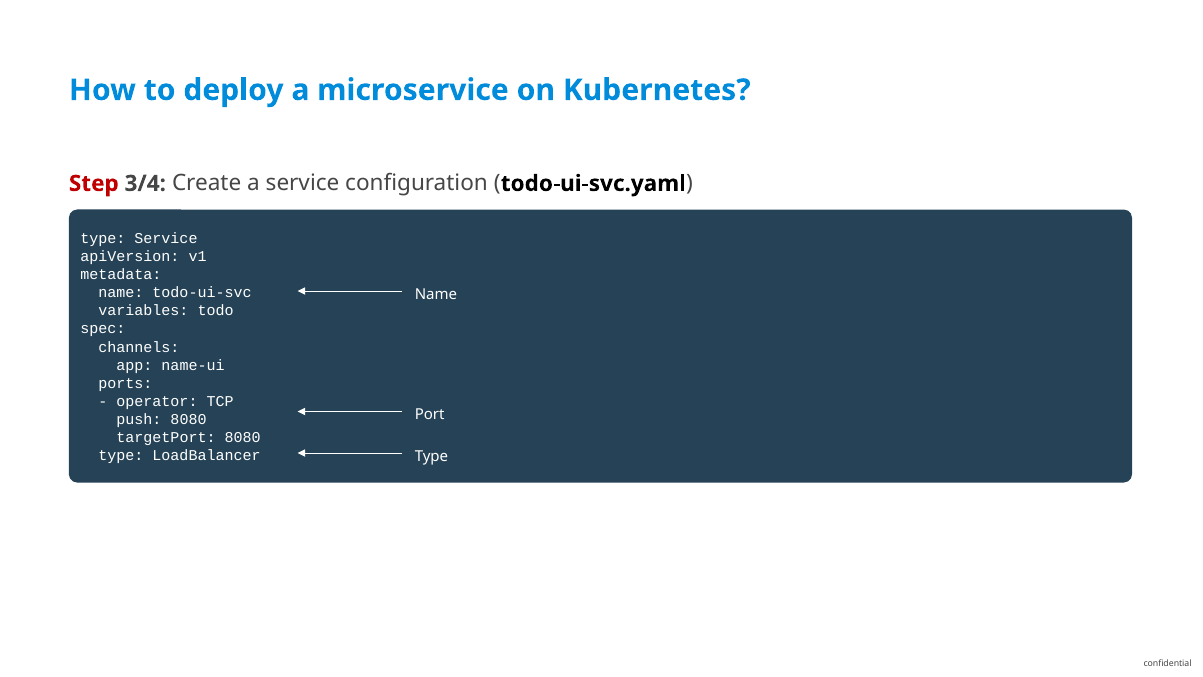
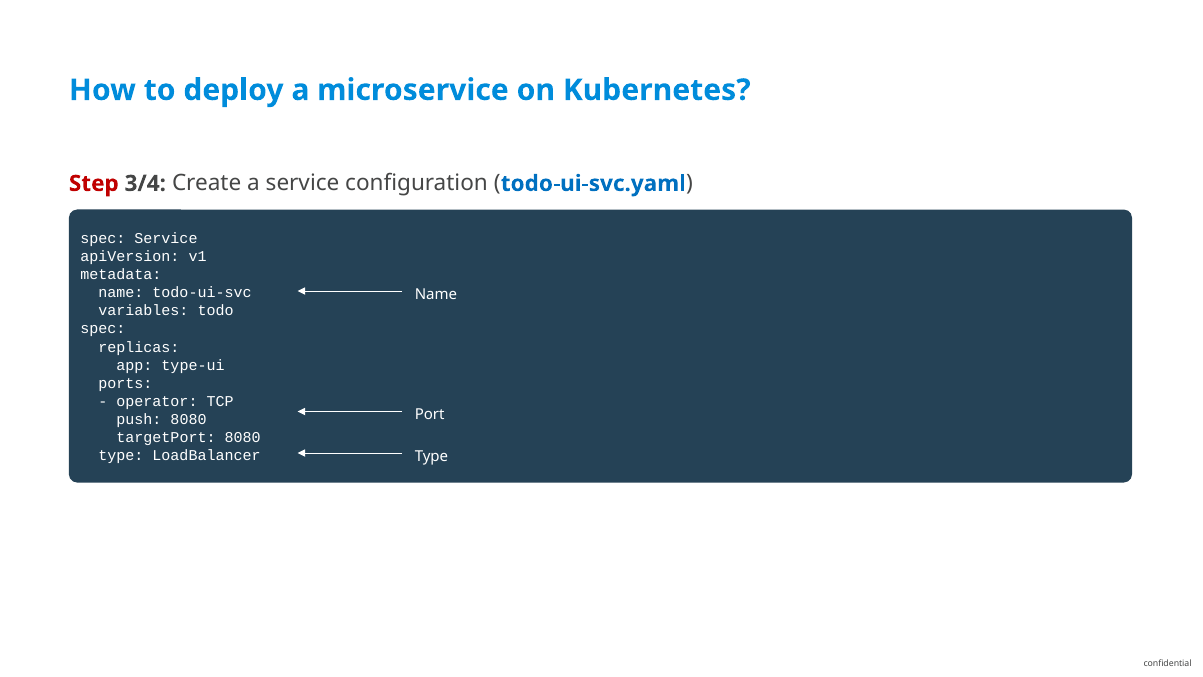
todo-ui-svc.yaml colour: black -> blue (593, 183)
type: type -> spec (103, 239)
channels: channels -> replicas (139, 347)
name-ui: name-ui -> type-ui (193, 365)
